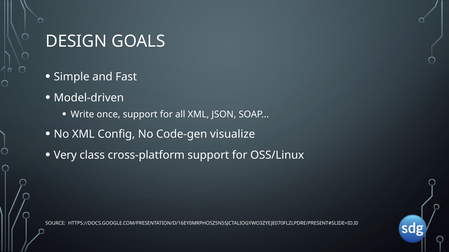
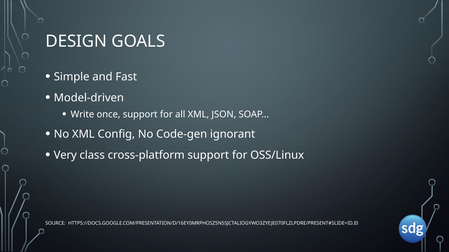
visualize: visualize -> ignorant (233, 135)
